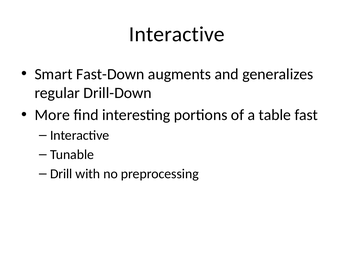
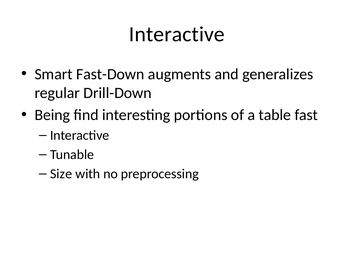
More: More -> Being (52, 115)
Drill: Drill -> Size (61, 174)
